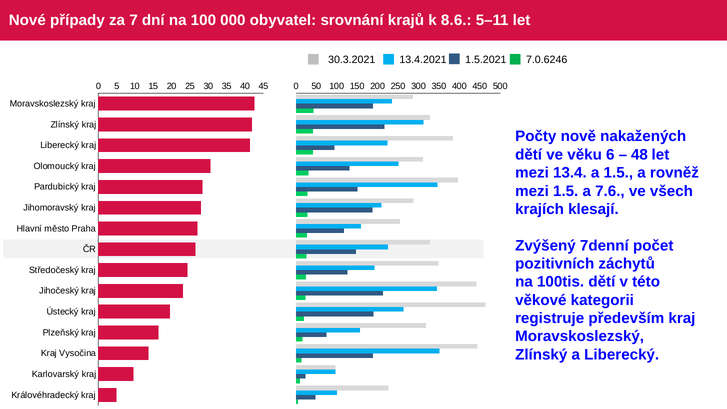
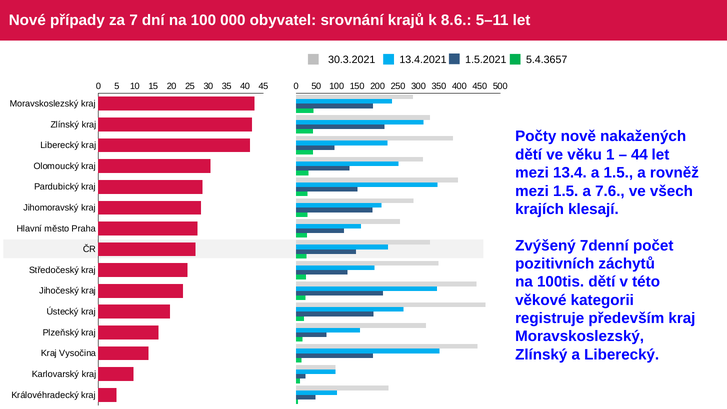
7.0.6246: 7.0.6246 -> 5.4.3657 (547, 60)
6: 6 -> 1 (610, 155)
48: 48 -> 44 (639, 155)
